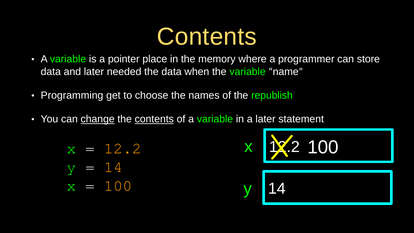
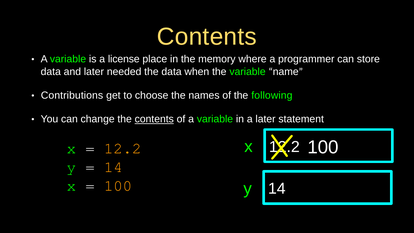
pointer: pointer -> license (124, 59)
Programming: Programming -> Contributions (72, 95)
republish: republish -> following (272, 95)
change underline: present -> none (98, 119)
